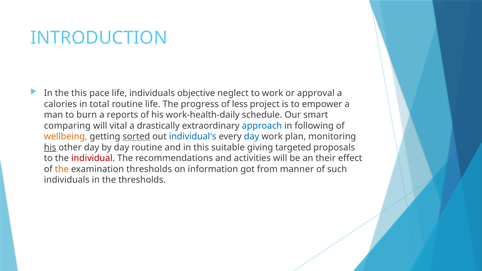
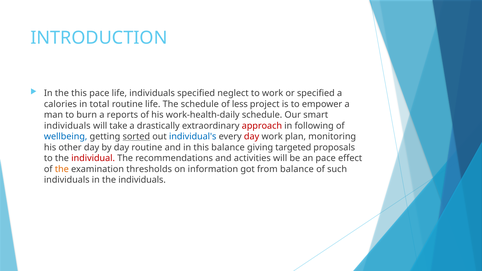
individuals objective: objective -> specified (196, 93)
or approval: approval -> specified (316, 93)
The progress: progress -> schedule (200, 104)
comparing: comparing -> individuals (67, 126)
vital: vital -> take (118, 126)
approach colour: blue -> red (262, 126)
wellbeing colour: orange -> blue (66, 137)
day colour: blue -> red (252, 137)
his underline: present -> none (50, 148)
this suitable: suitable -> balance (228, 148)
an their: their -> pace (326, 158)
from manner: manner -> balance (297, 169)
the thresholds: thresholds -> individuals (142, 180)
